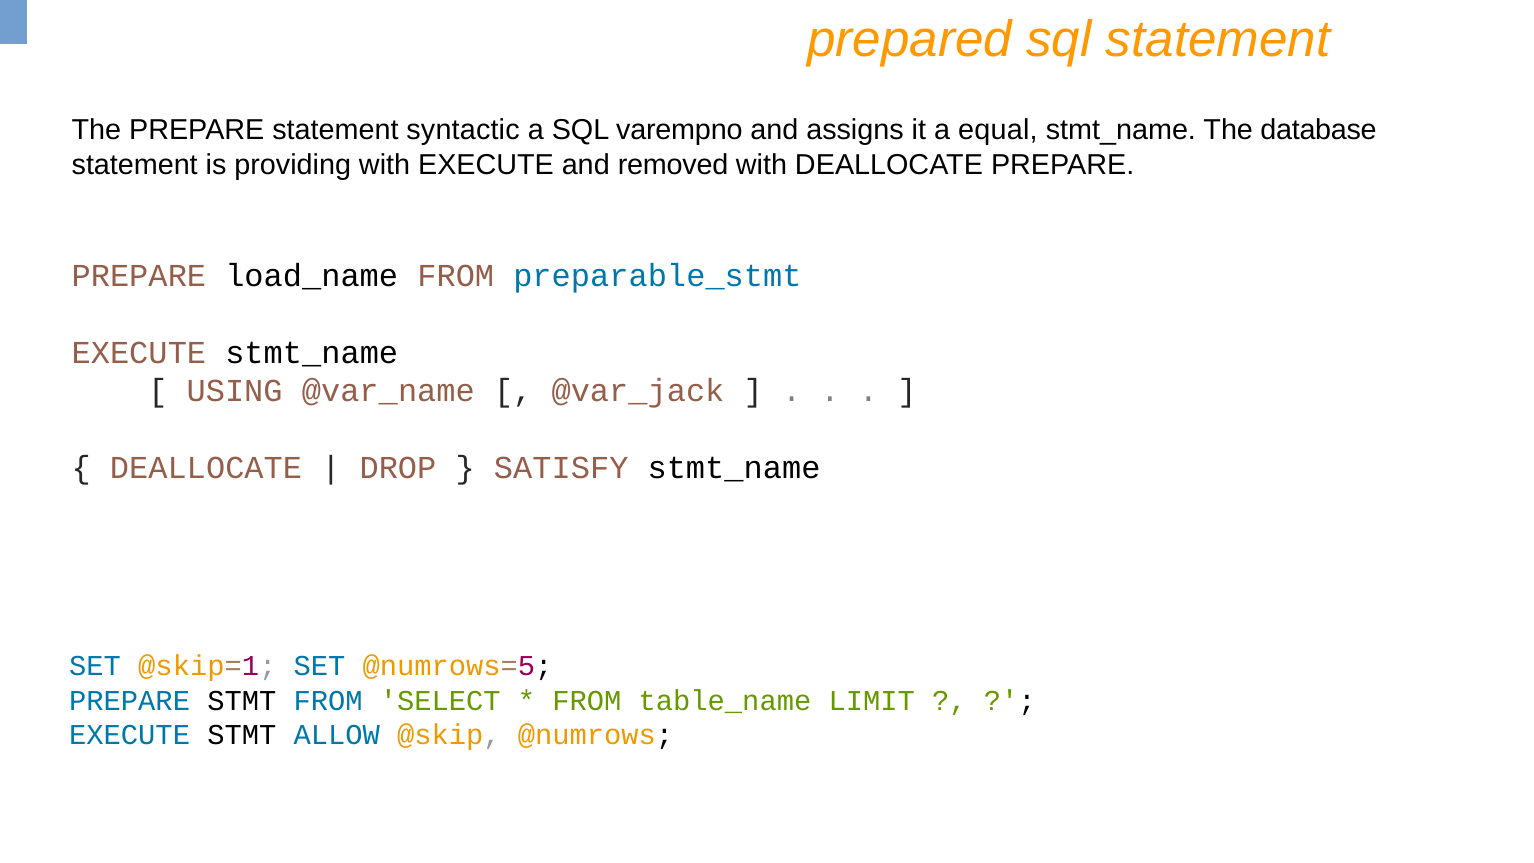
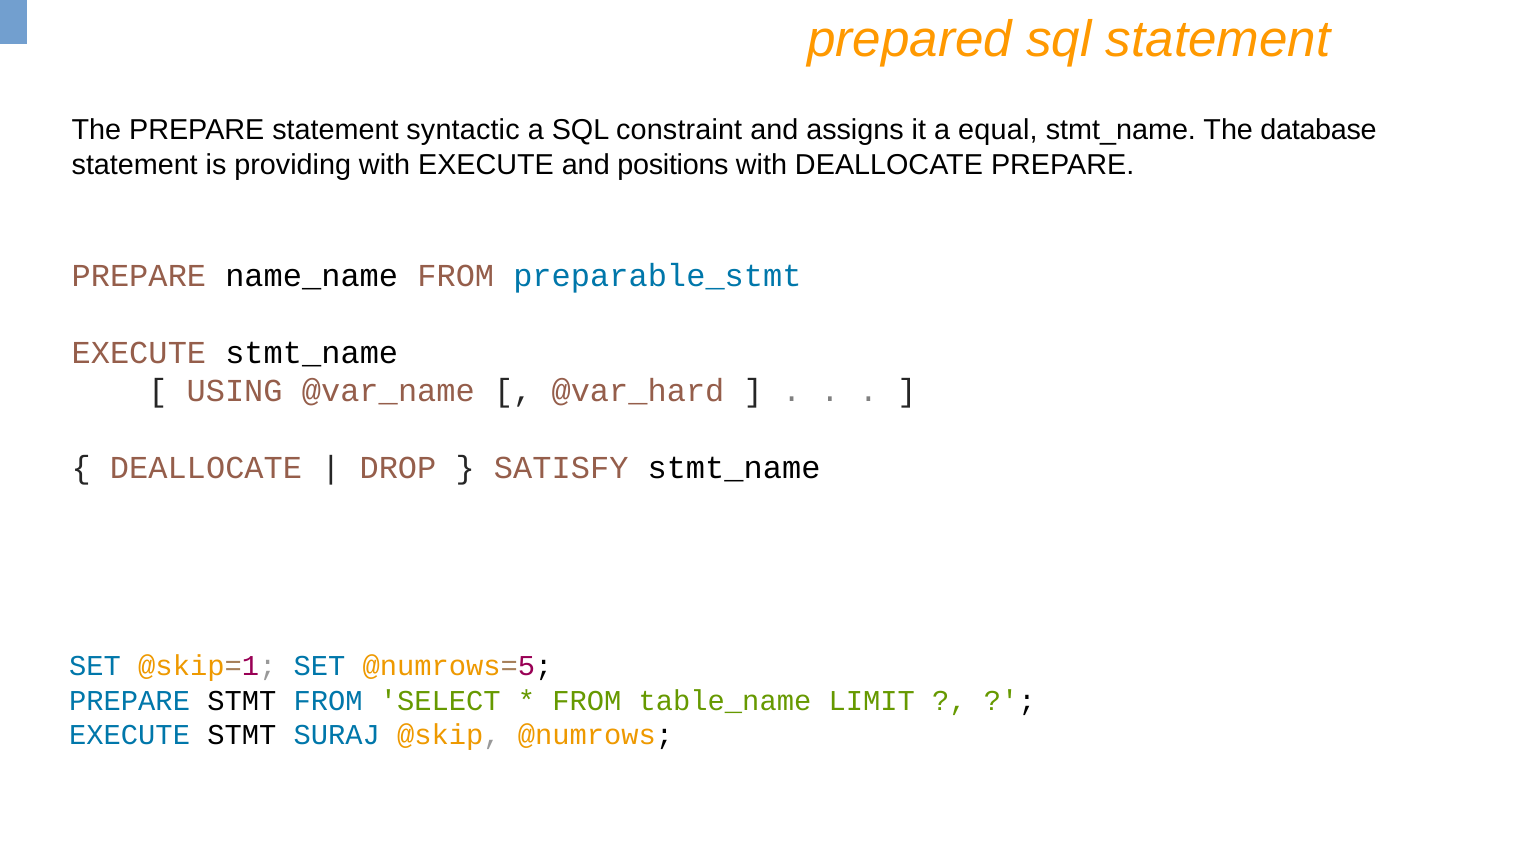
varempno: varempno -> constraint (679, 130)
removed: removed -> positions (673, 165)
load_name: load_name -> name_name (312, 276)
@var_jack: @var_jack -> @var_hard (638, 391)
ALLOW: ALLOW -> SURAJ (337, 735)
